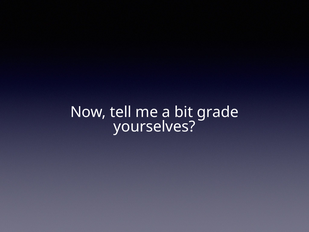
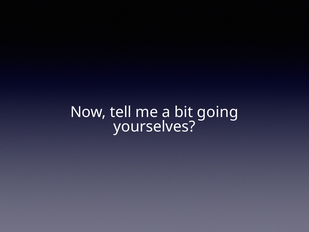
grade: grade -> going (218, 112)
